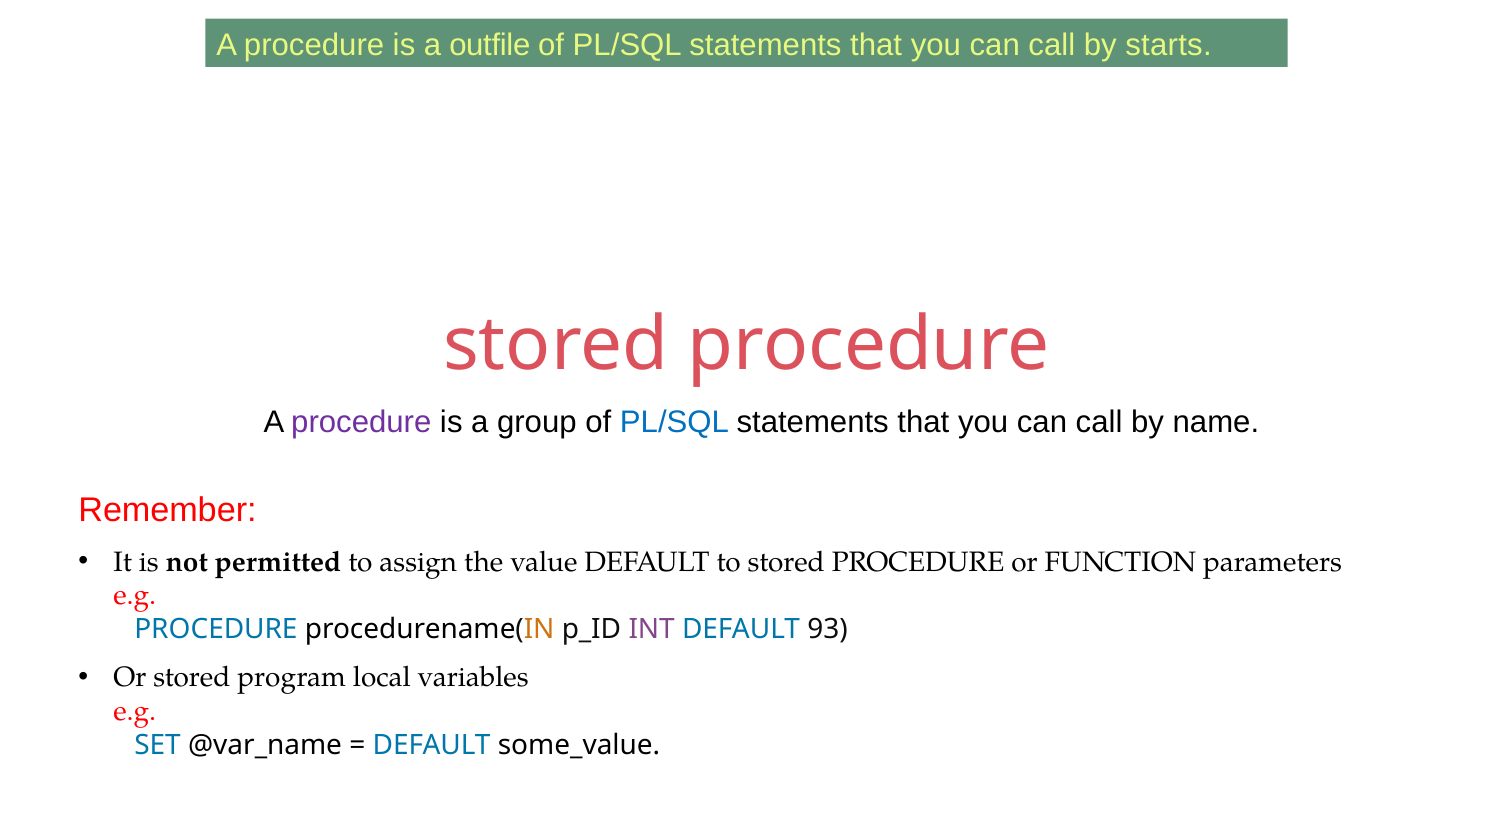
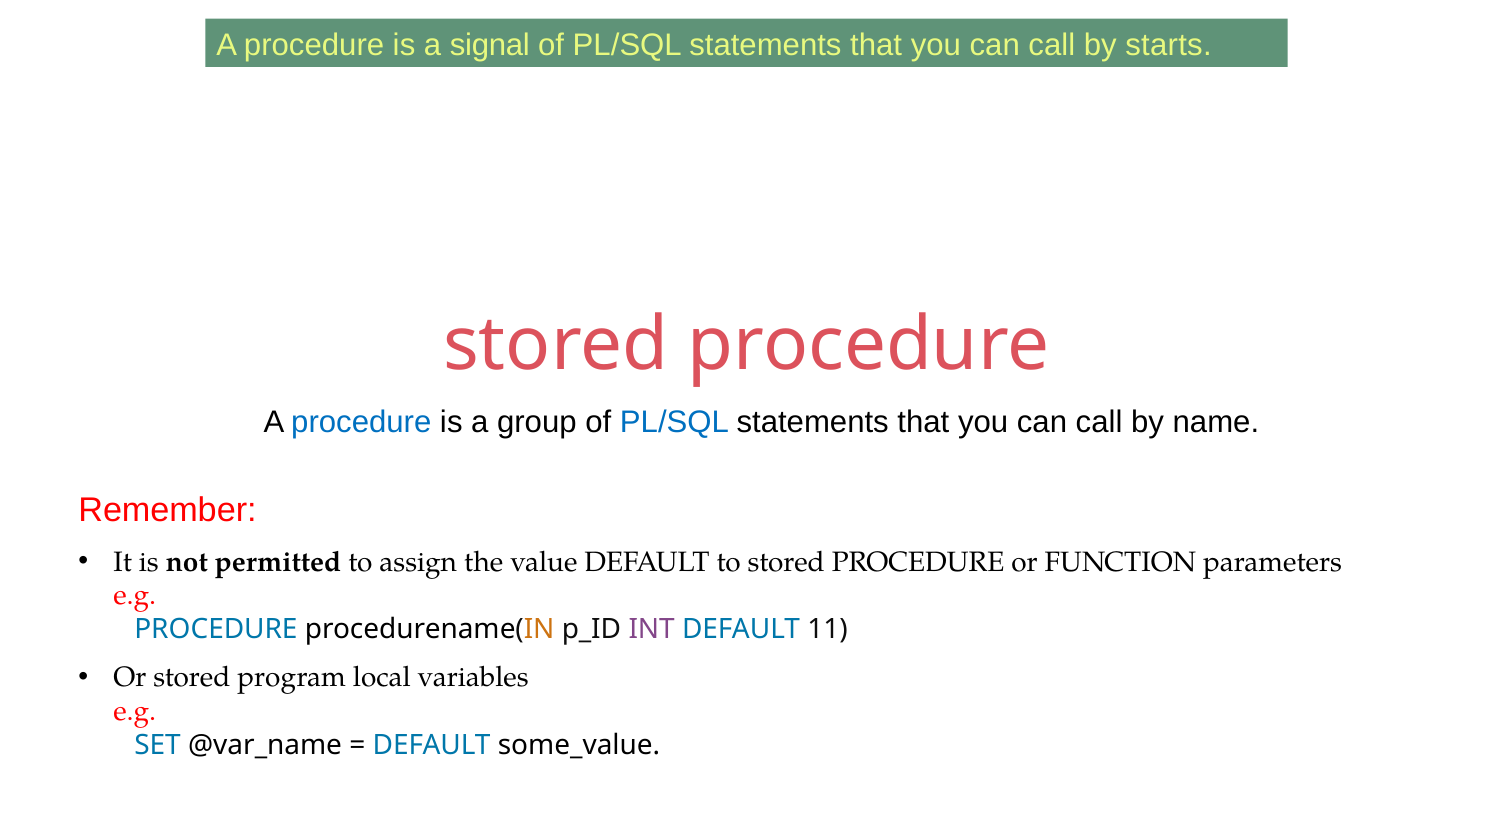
outfile: outfile -> signal (490, 45)
procedure colour: purple -> blue (361, 422)
93: 93 -> 11 (828, 629)
